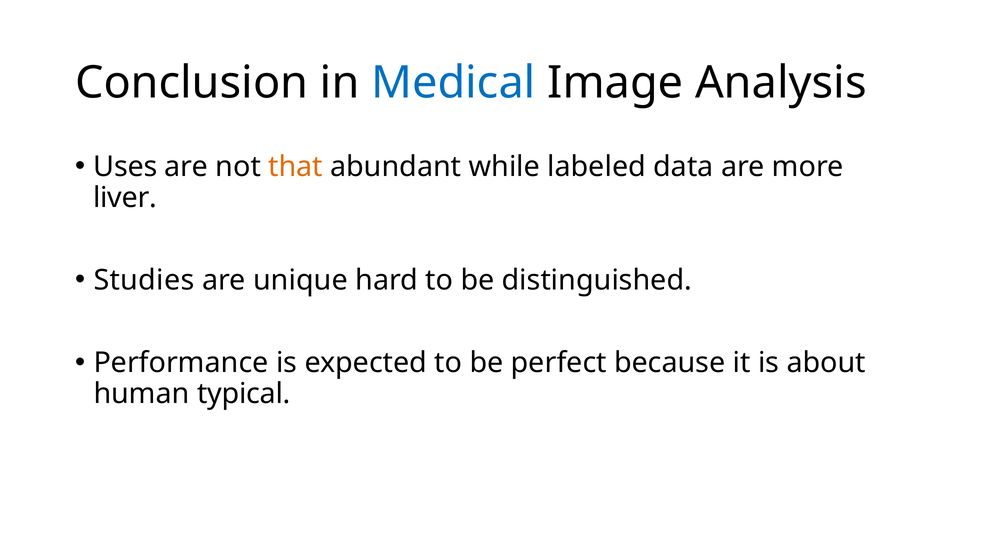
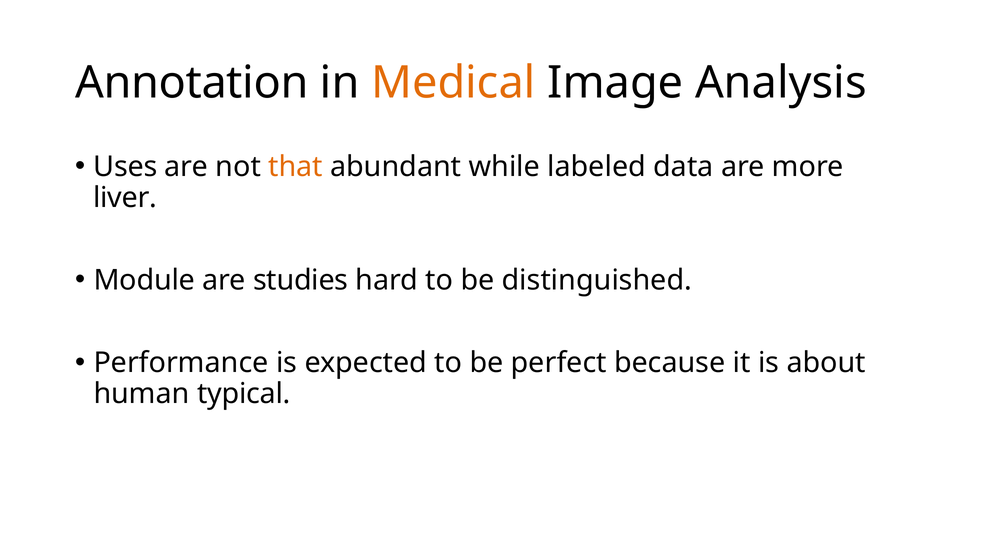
Conclusion: Conclusion -> Annotation (192, 83)
Medical colour: blue -> orange (453, 83)
Studies: Studies -> Module (144, 280)
unique: unique -> studies (301, 280)
